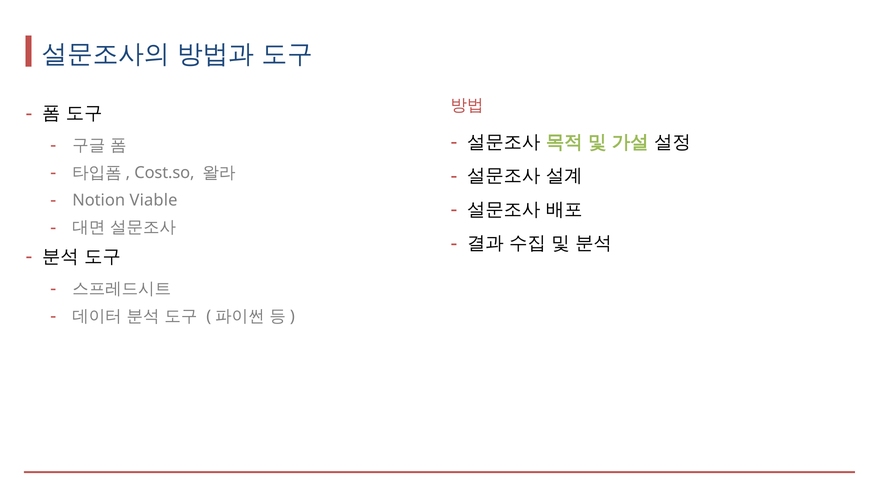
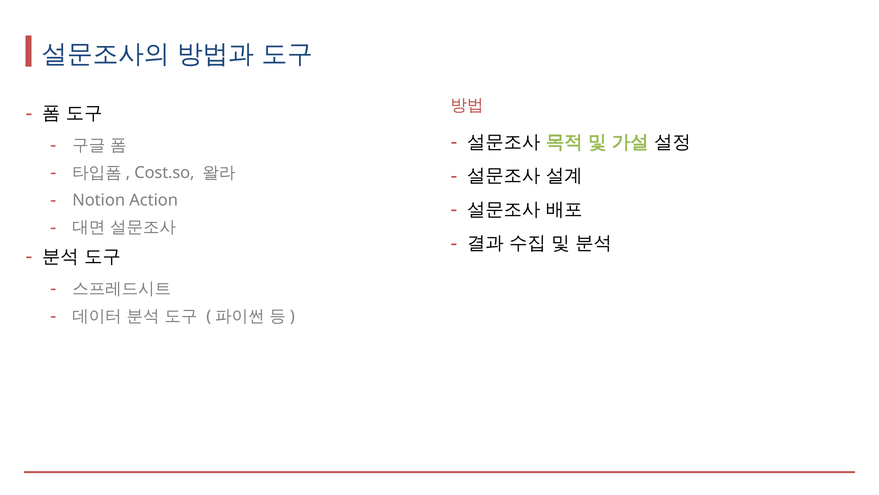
Viable: Viable -> Action (154, 200)
